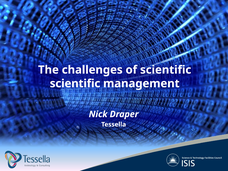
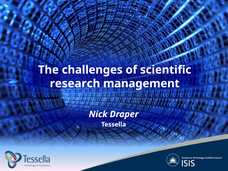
scientific: scientific -> research (75, 84)
